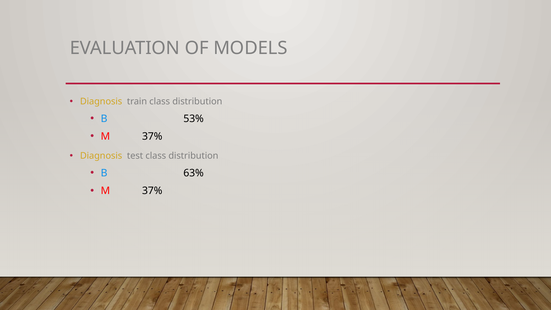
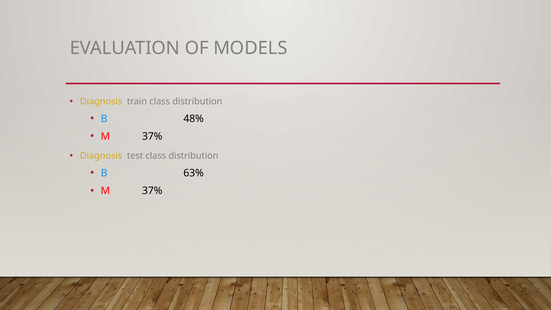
53%: 53% -> 48% (194, 119)
